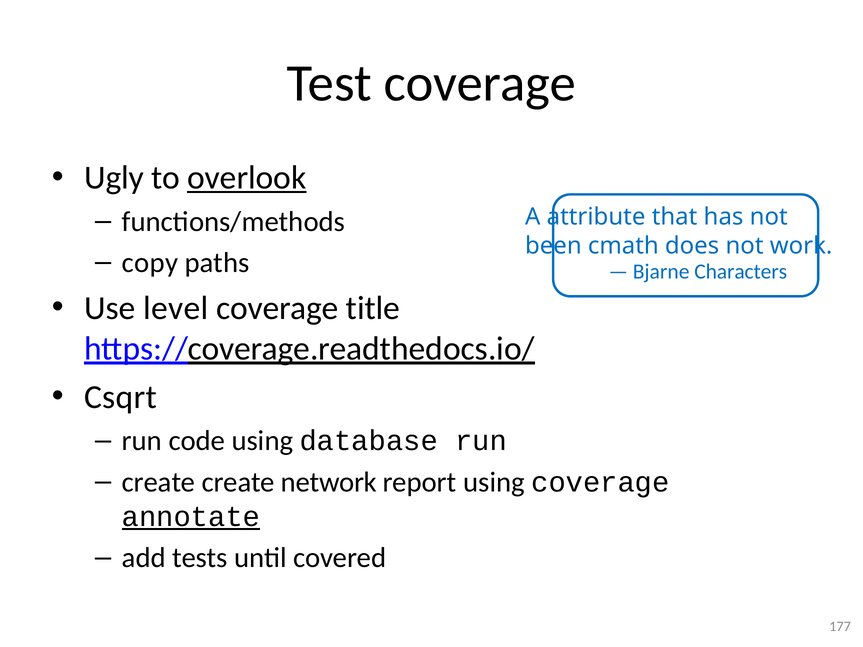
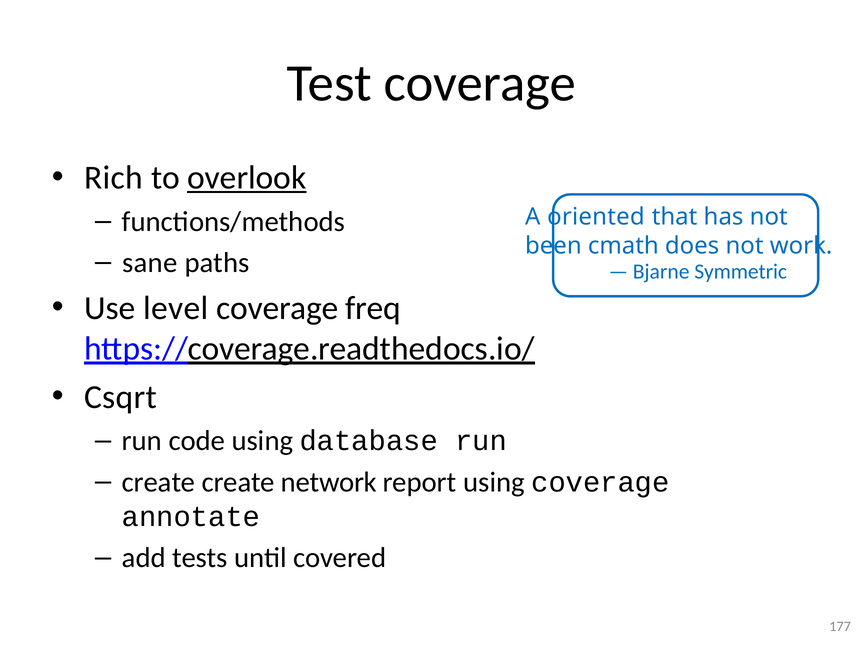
Ugly: Ugly -> Rich (114, 178)
attribute: attribute -> oriented (596, 217)
copy: copy -> sane (150, 263)
Characters: Characters -> Symmetric (741, 272)
title: title -> freq (373, 308)
annotate underline: present -> none (191, 517)
